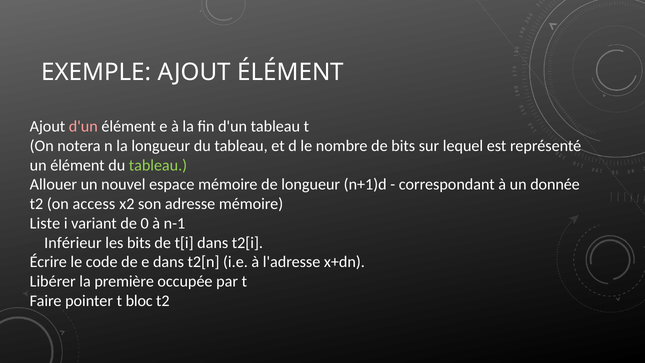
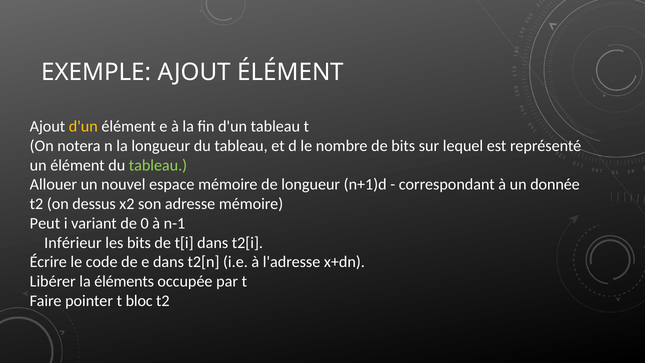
d'un colour: pink -> yellow (83, 126)
access: access -> dessus (94, 204)
Liste: Liste -> Peut (45, 223)
première: première -> éléments (124, 281)
